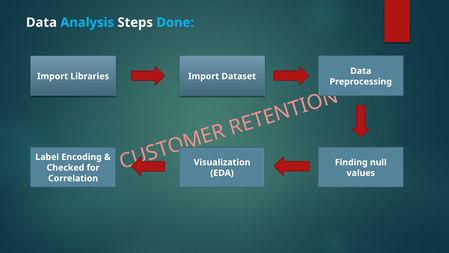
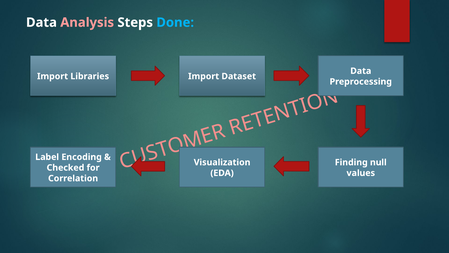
Analysis colour: light blue -> pink (87, 22)
